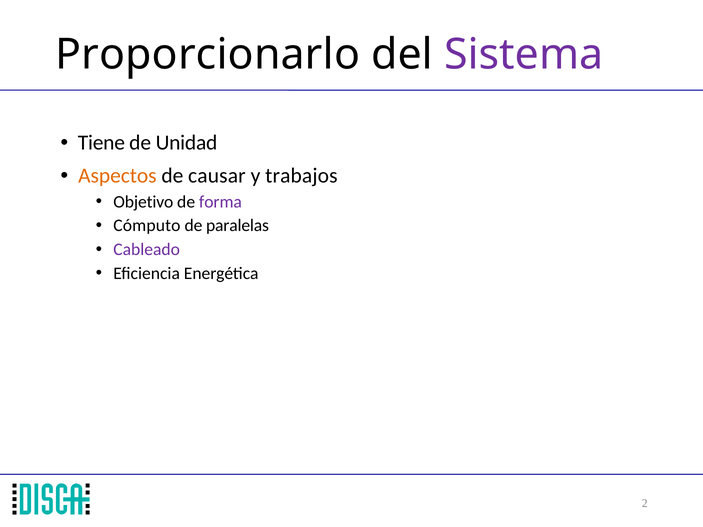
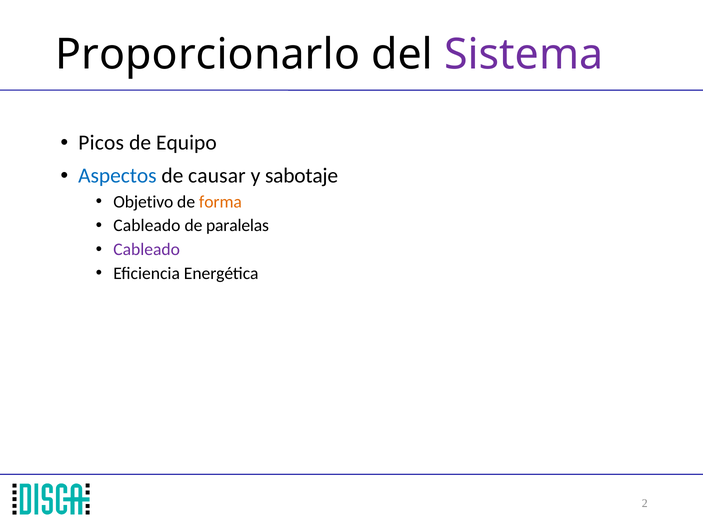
Tiene: Tiene -> Picos (101, 143)
Unidad: Unidad -> Equipo (186, 143)
Aspectos colour: orange -> blue (117, 176)
trabajos: trabajos -> sabotaje (302, 176)
forma colour: purple -> orange (220, 202)
Cómputo: Cómputo -> Cableado (147, 226)
